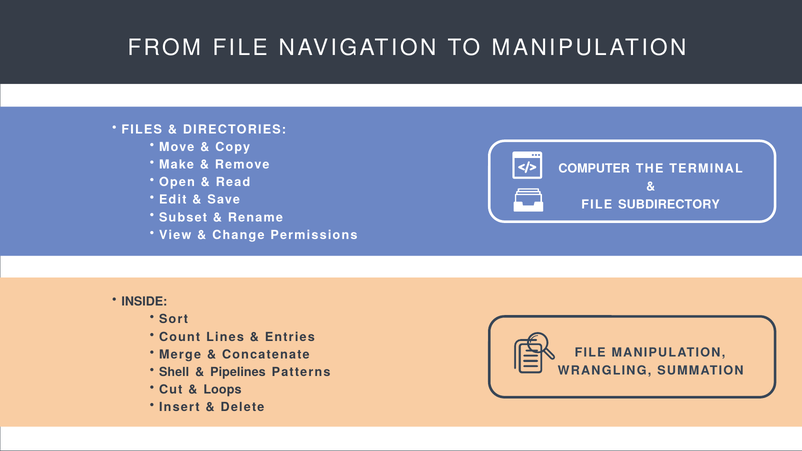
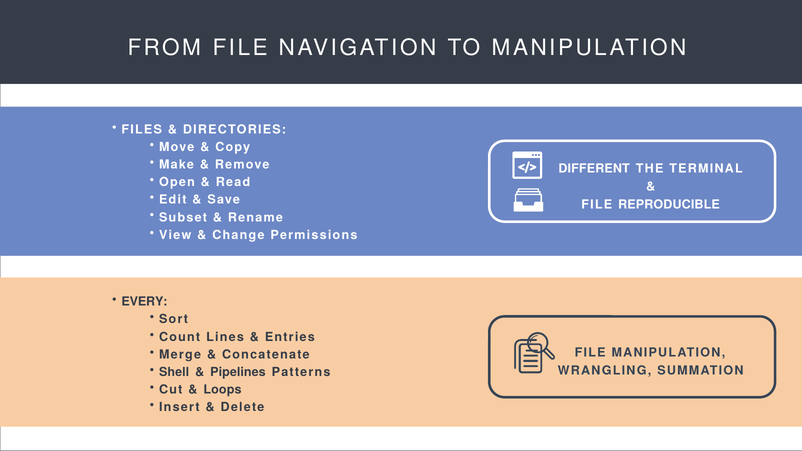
COMPUTER: COMPUTER -> DIFFERENT (594, 169)
SUBDIRECTORY: SUBDIRECTORY -> REPRODUCIBLE (669, 205)
INSIDE: INSIDE -> EVERY (144, 302)
